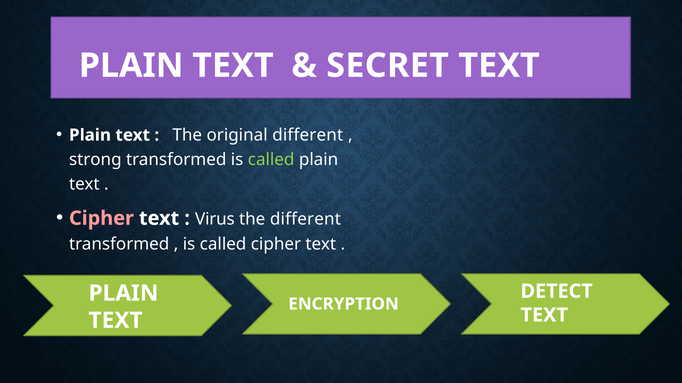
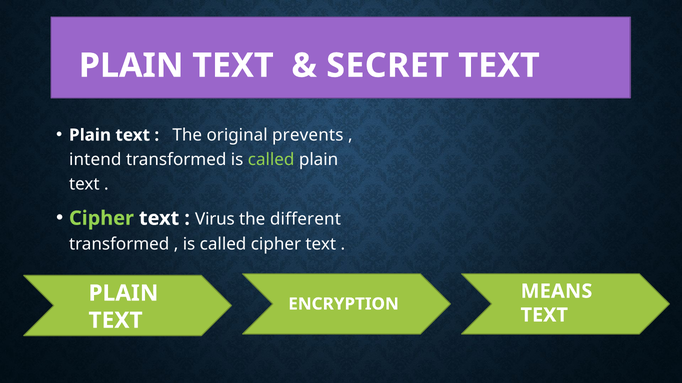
original different: different -> prevents (308, 135)
strong: strong -> intend (95, 160)
Cipher colour: pink -> light green (101, 219)
DETECT: DETECT -> MEANS (557, 292)
